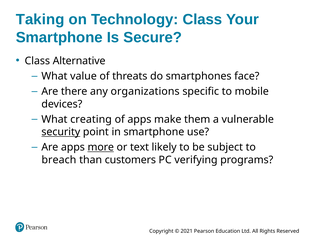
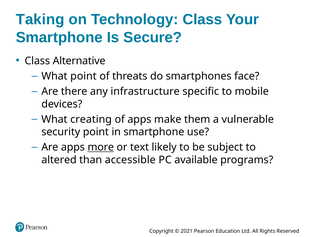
What value: value -> point (83, 76)
organizations: organizations -> infrastructure (145, 91)
security underline: present -> none (61, 132)
breach: breach -> altered (59, 160)
customers: customers -> accessible (130, 160)
verifying: verifying -> available (196, 160)
